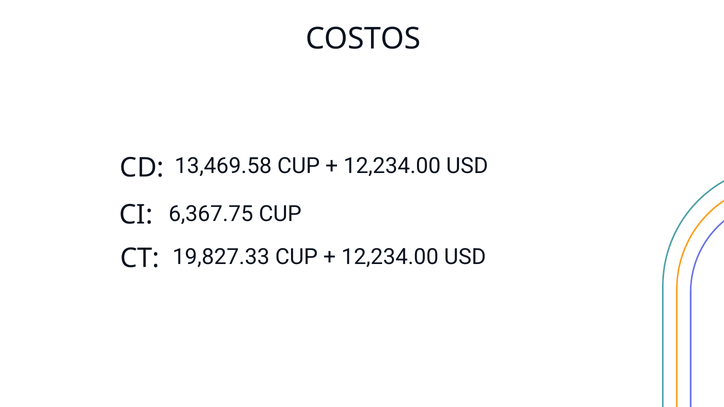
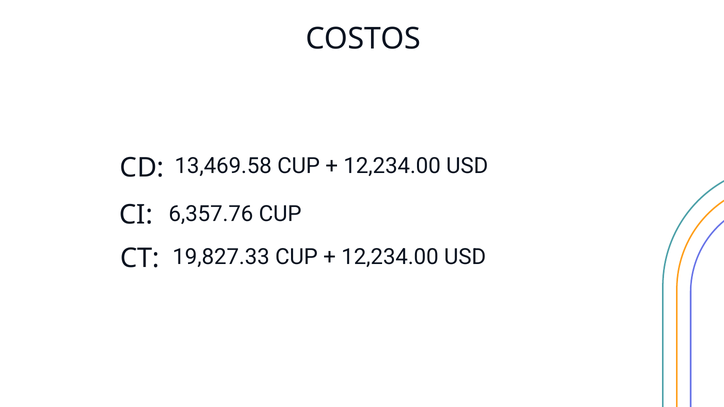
6,367.75: 6,367.75 -> 6,357.76 (211, 214)
